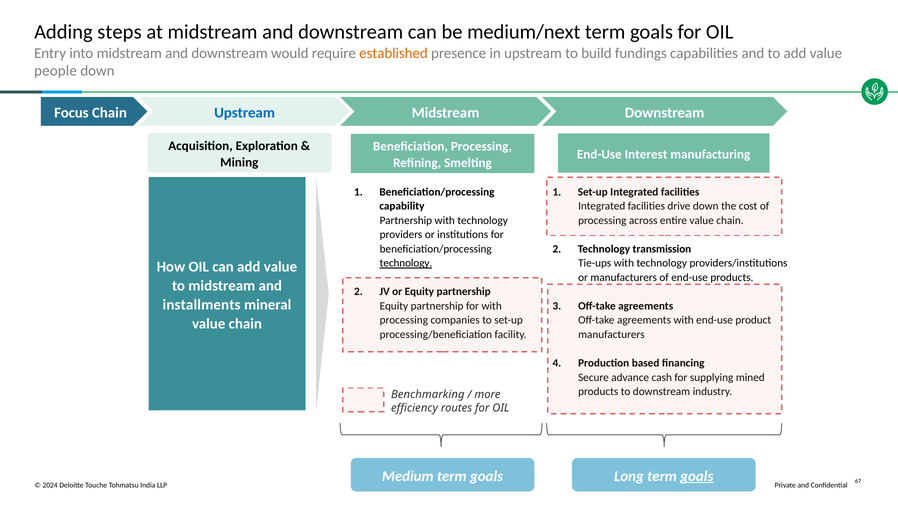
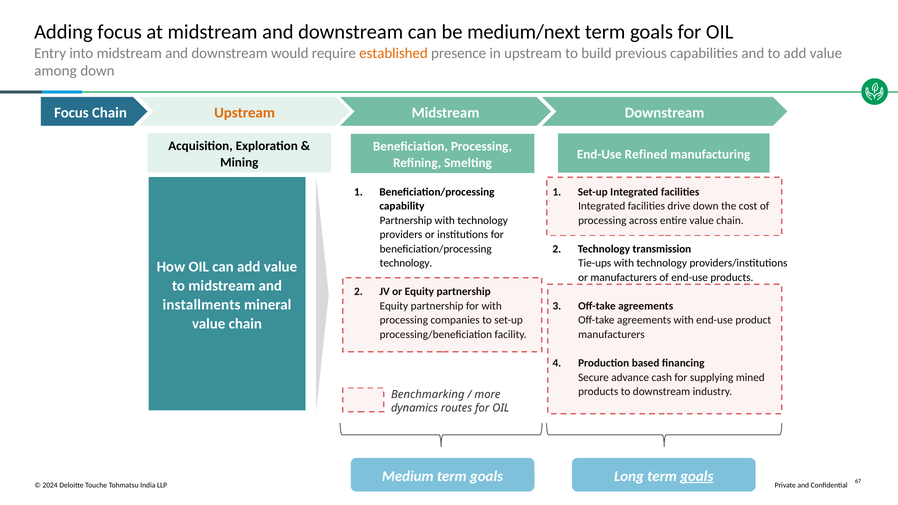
Adding steps: steps -> focus (120, 32)
fundings: fundings -> previous (641, 53)
people: people -> among (56, 71)
Upstream colour: blue -> orange (245, 113)
Interest: Interest -> Refined (646, 155)
technology underline: present -> none (406, 263)
efficiency: efficiency -> dynamics (415, 408)
